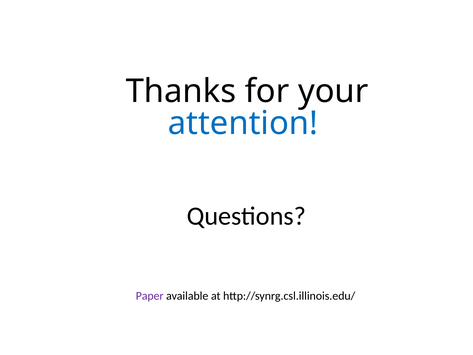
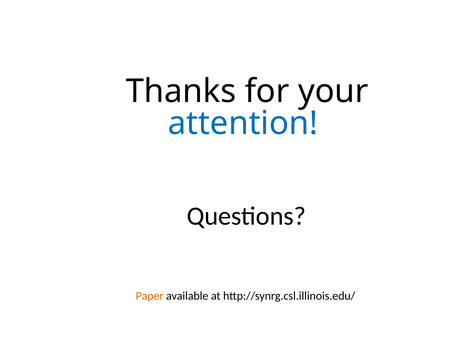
Paper colour: purple -> orange (150, 296)
